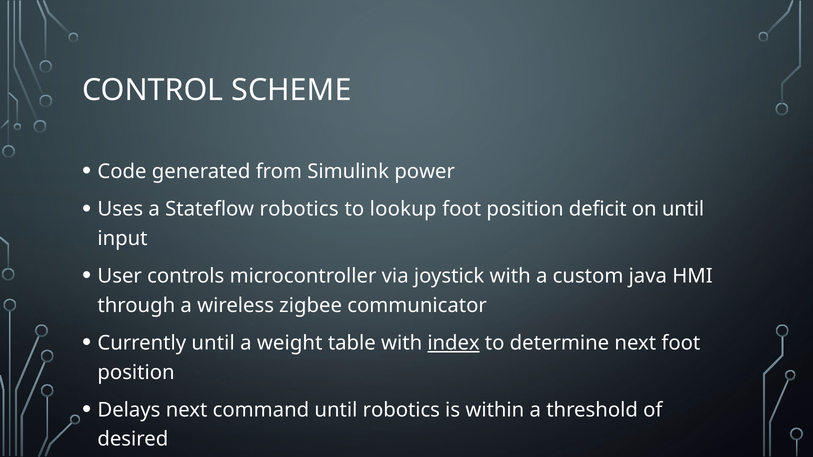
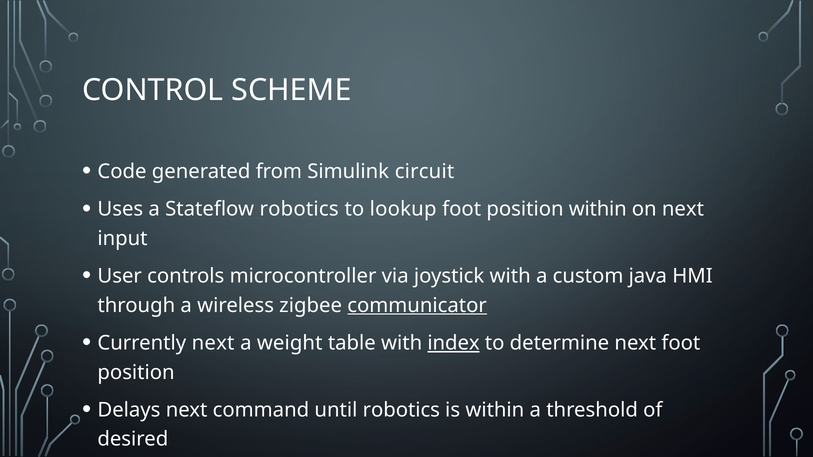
power: power -> circuit (425, 172)
position deficit: deficit -> within (598, 209)
on until: until -> next (683, 209)
communicator underline: none -> present (417, 306)
Currently until: until -> next (213, 343)
